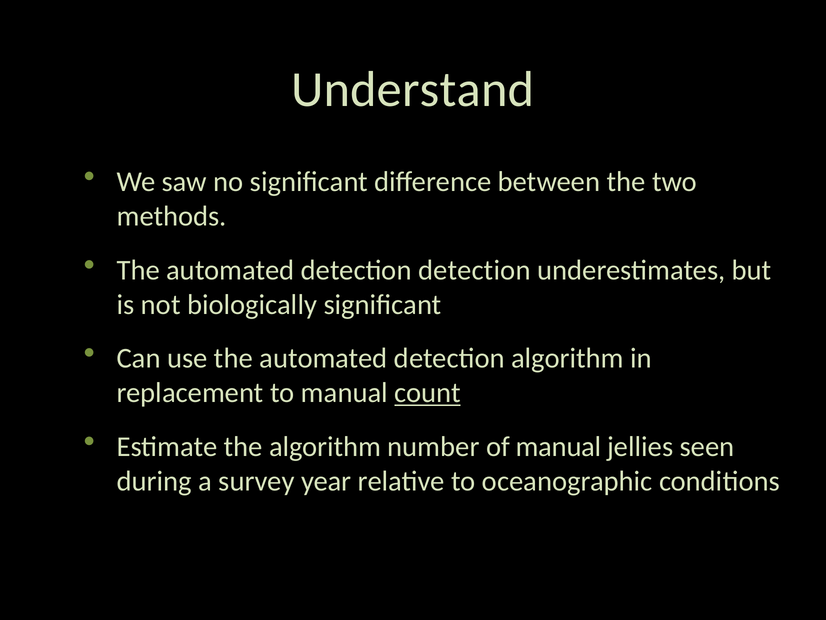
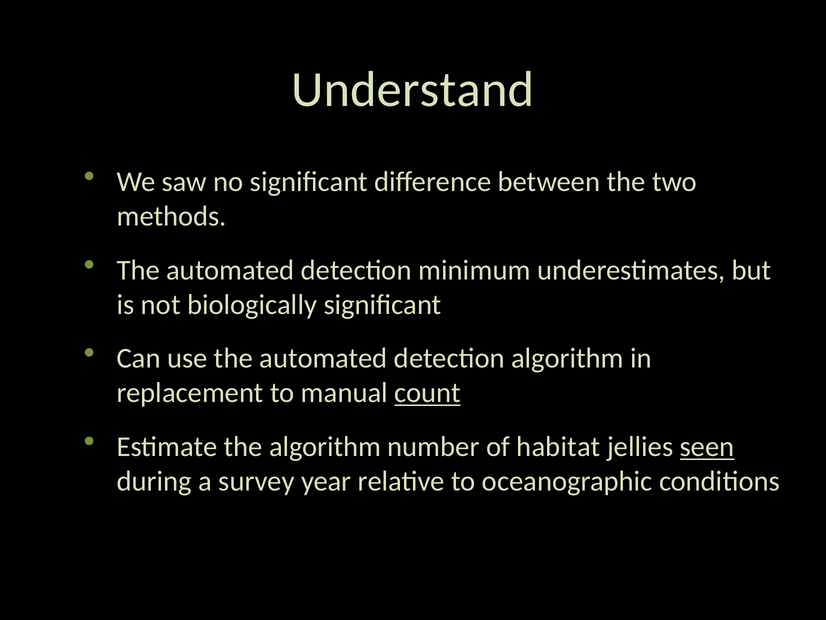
detection detection: detection -> minimum (474, 270)
of manual: manual -> habitat (558, 447)
seen underline: none -> present (707, 447)
